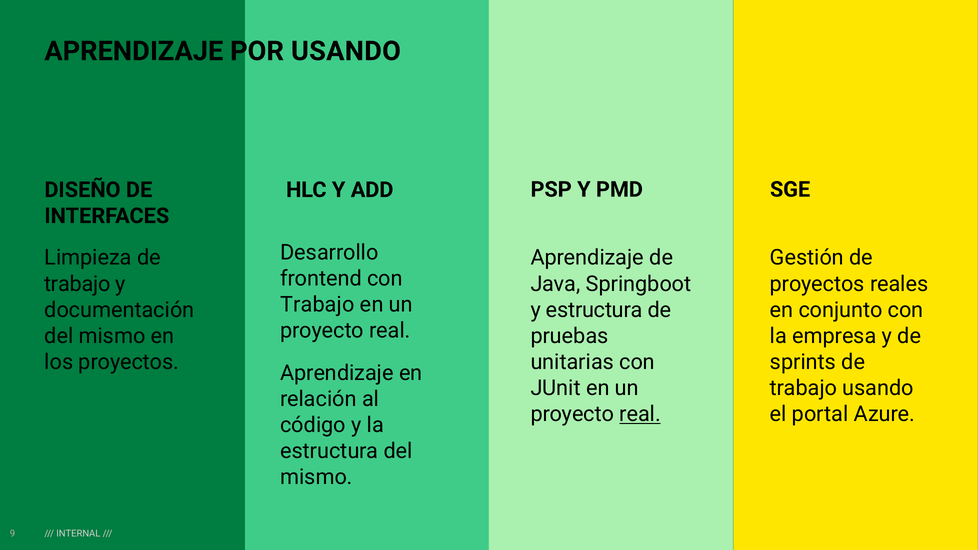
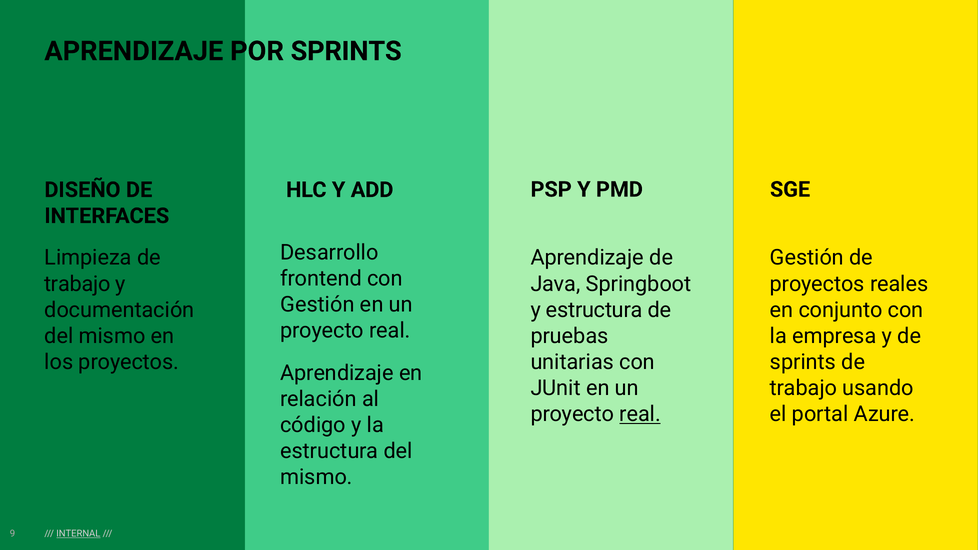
POR USANDO: USANDO -> SPRINTS (346, 51)
Trabajo: Trabajo -> Gestión (317, 305)
INTERNAL underline: none -> present (78, 534)
